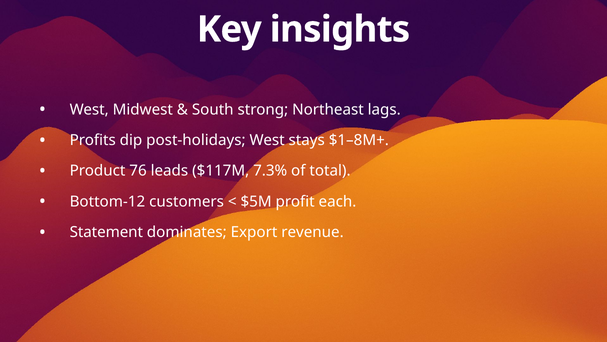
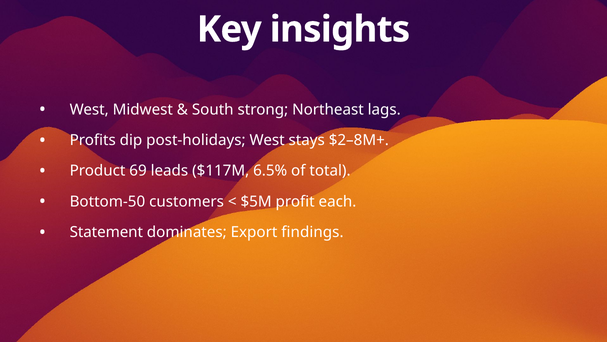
$1–8M+: $1–8M+ -> $2–8M+ (359, 140)
76: 76 -> 69 (138, 171)
7.3%: 7.3% -> 6.5% (270, 171)
Bottom-12: Bottom-12 -> Bottom-50 (107, 201)
revenue: revenue -> findings (312, 232)
